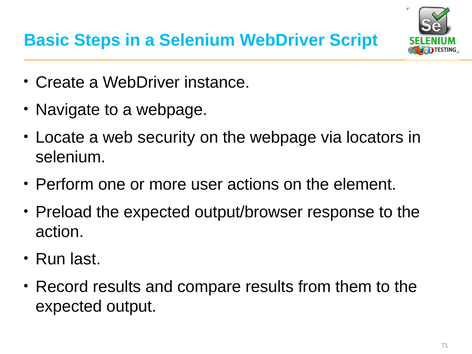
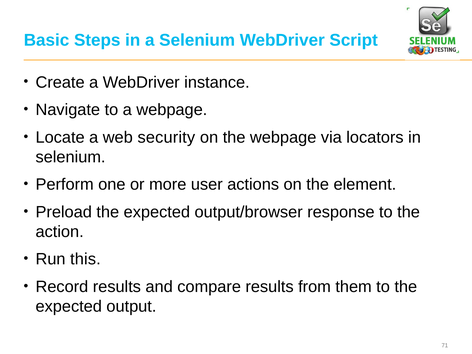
last: last -> this (85, 259)
